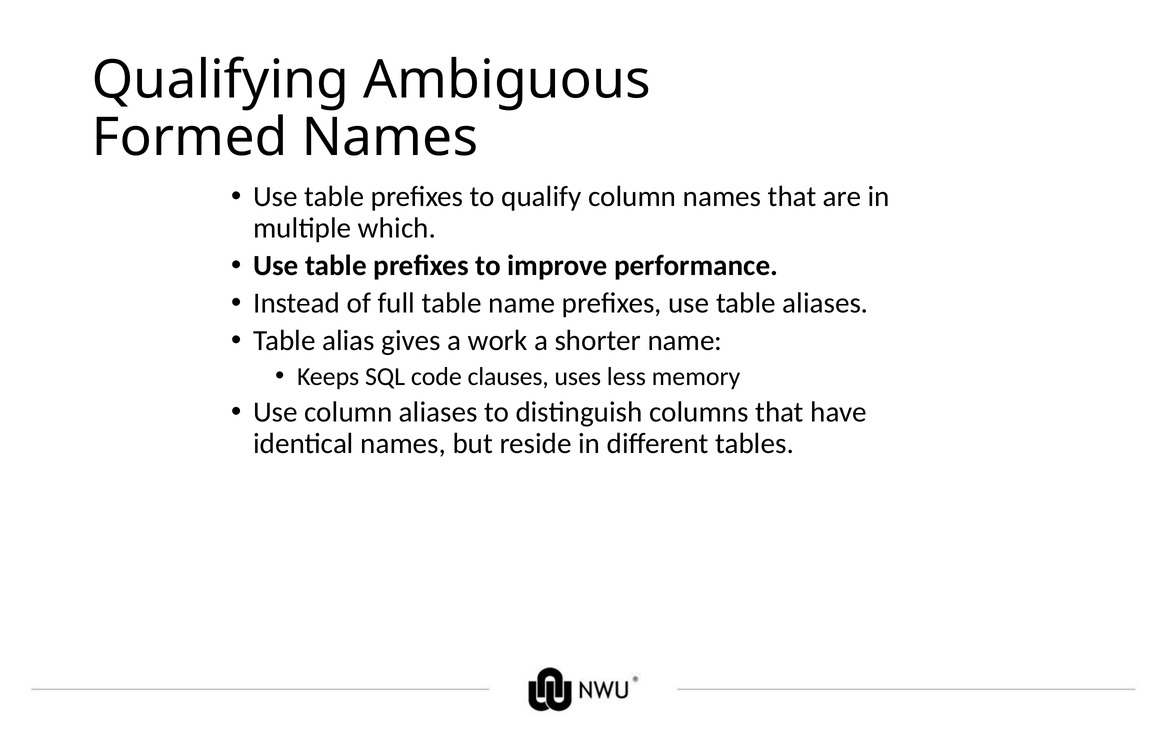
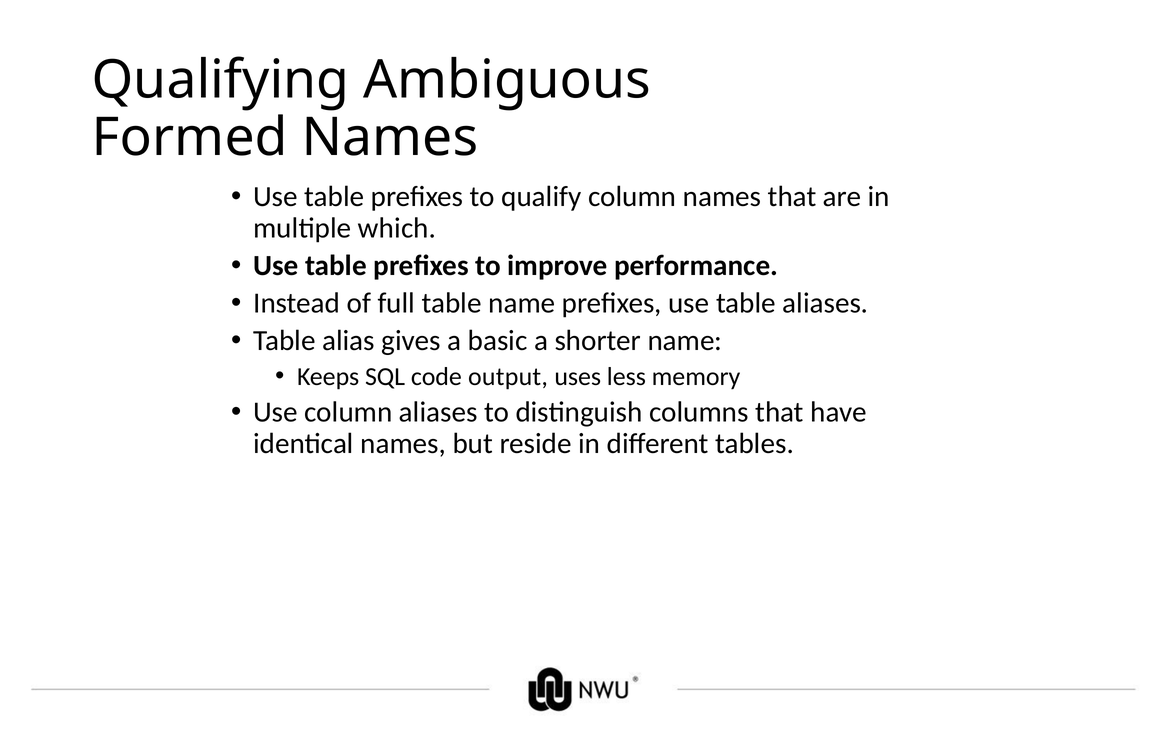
work: work -> basic (498, 341)
clauses: clauses -> output (508, 377)
